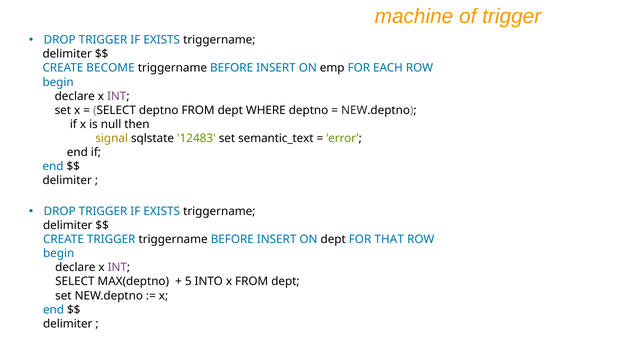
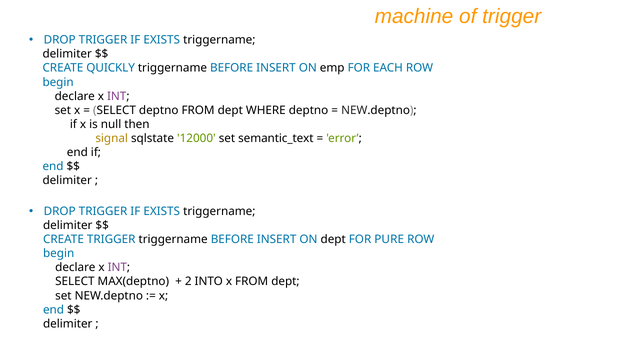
BECOME: BECOME -> QUICKLY (111, 68)
12483: 12483 -> 12000 (196, 138)
THAT: THAT -> PURE (389, 239)
5: 5 -> 2 (188, 282)
